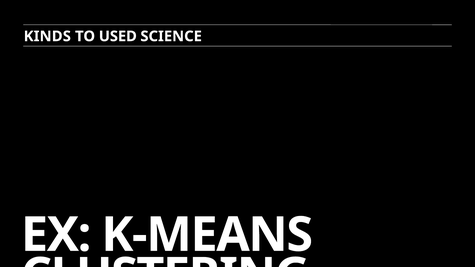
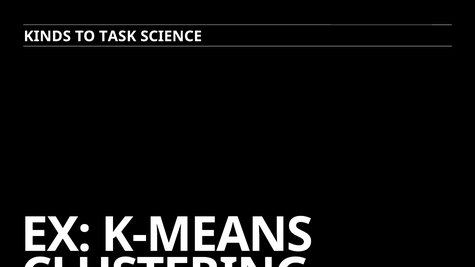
USED: USED -> TASK (118, 36)
